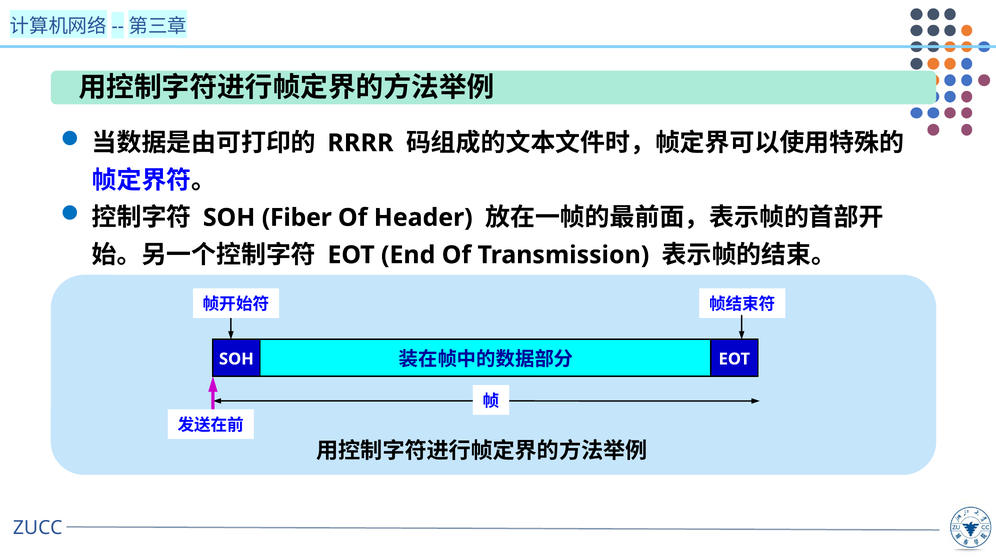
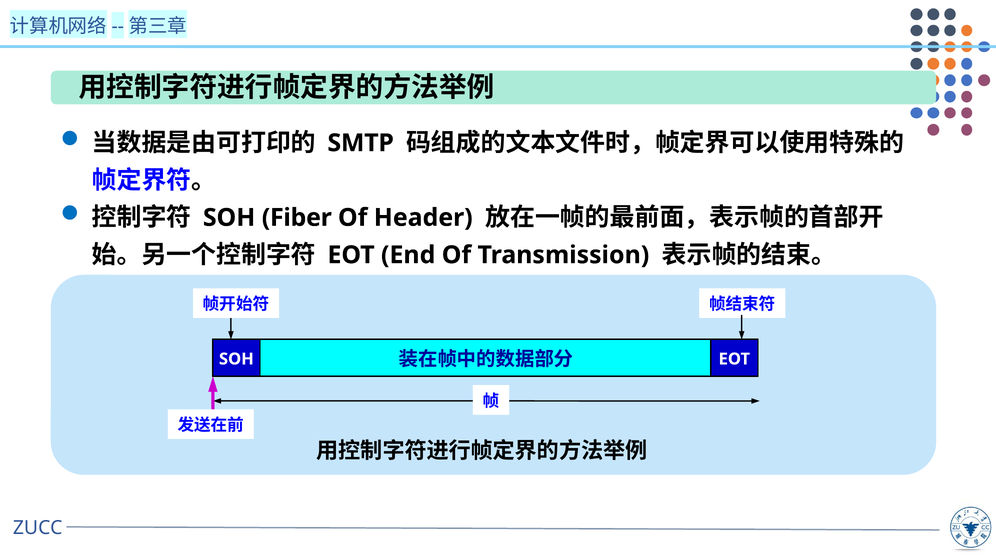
RRRR: RRRR -> SMTP (361, 143)
